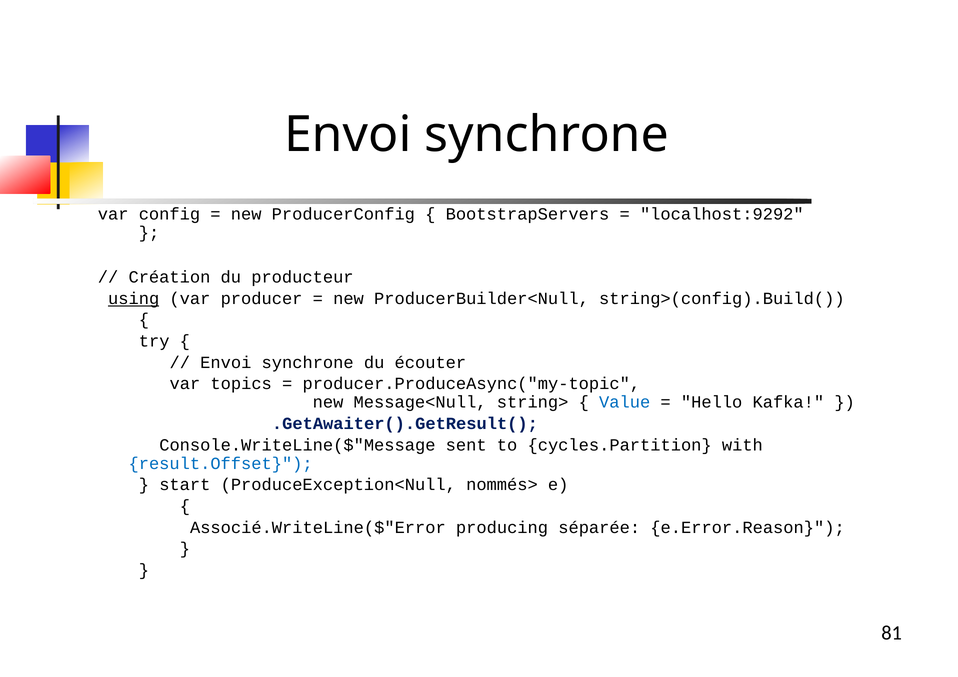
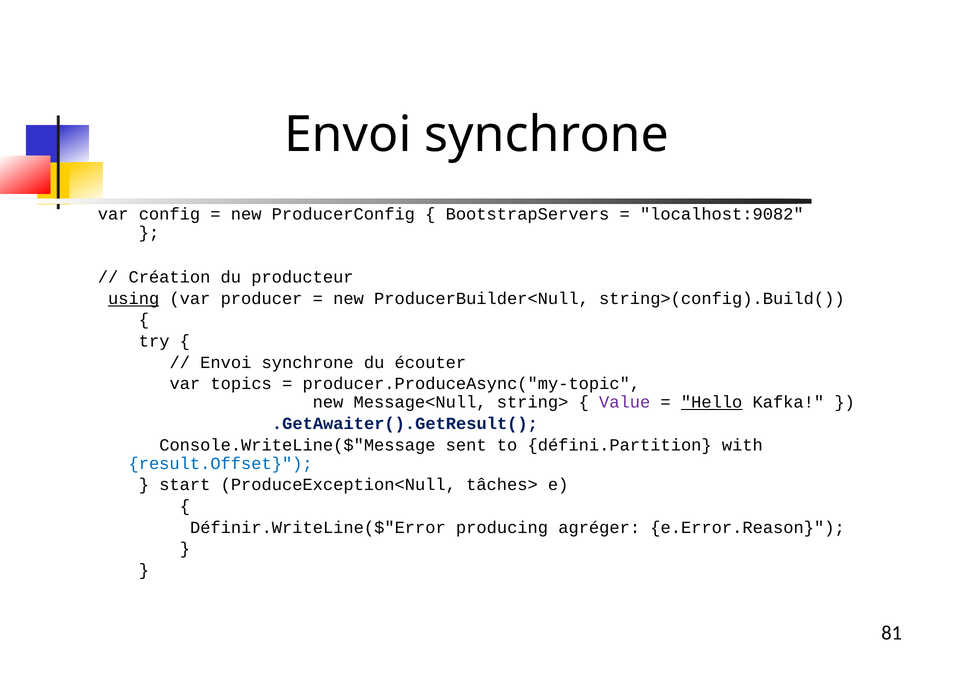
localhost:9292: localhost:9292 -> localhost:9082 (722, 214)
Value colour: blue -> purple (625, 403)
Hello underline: none -> present (712, 403)
cycles.Partition: cycles.Partition -> défini.Partition (620, 445)
nommés>: nommés> -> tâches> (502, 485)
Associé.WriteLine($"Error: Associé.WriteLine($"Error -> Définir.WriteLine($"Error (318, 528)
séparée: séparée -> agréger (599, 528)
